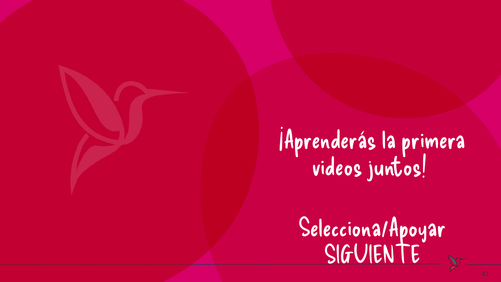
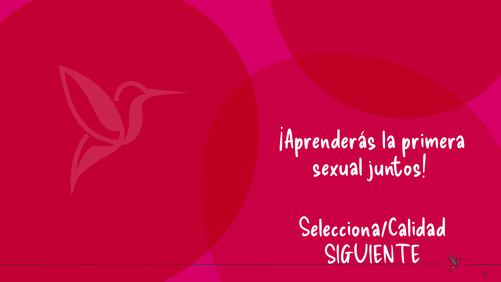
videos: videos -> sexual (337, 167)
Selecciona/Apoyar: Selecciona/Apoyar -> Selecciona/Calidad (372, 228)
